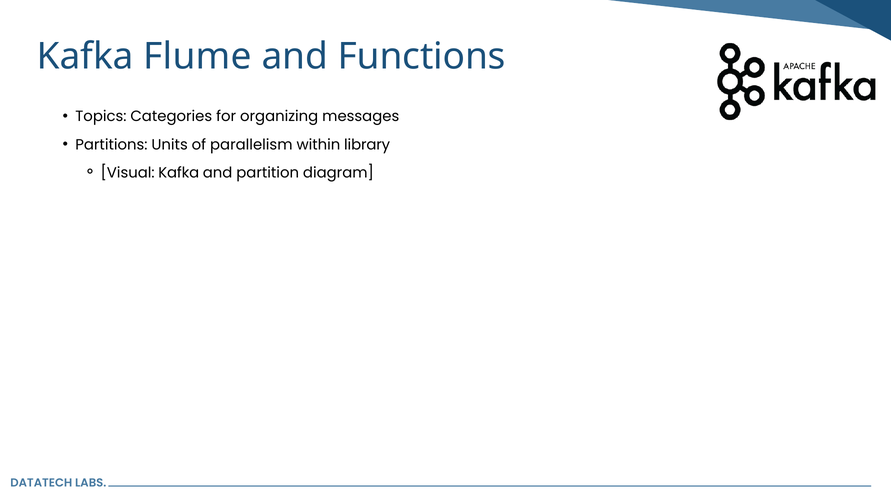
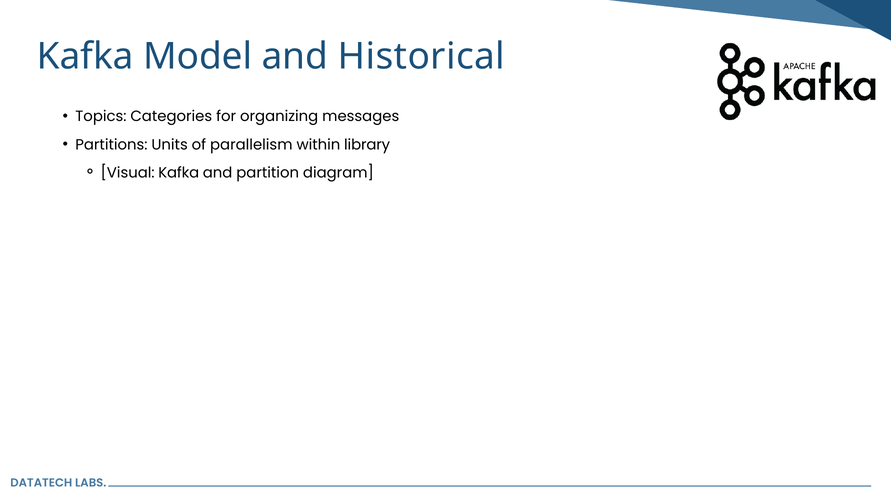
Flume: Flume -> Model (198, 56)
Functions: Functions -> Historical (421, 56)
